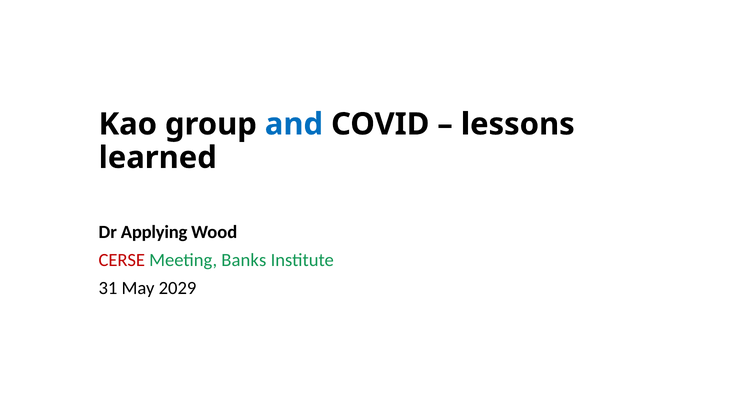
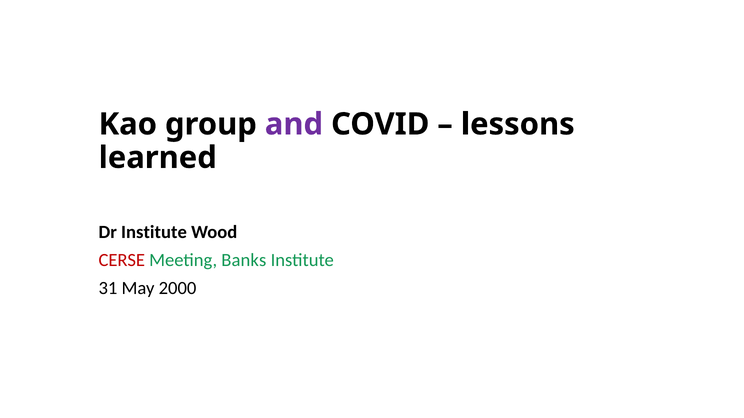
and colour: blue -> purple (294, 124)
Dr Applying: Applying -> Institute (154, 233)
2029: 2029 -> 2000 (178, 288)
